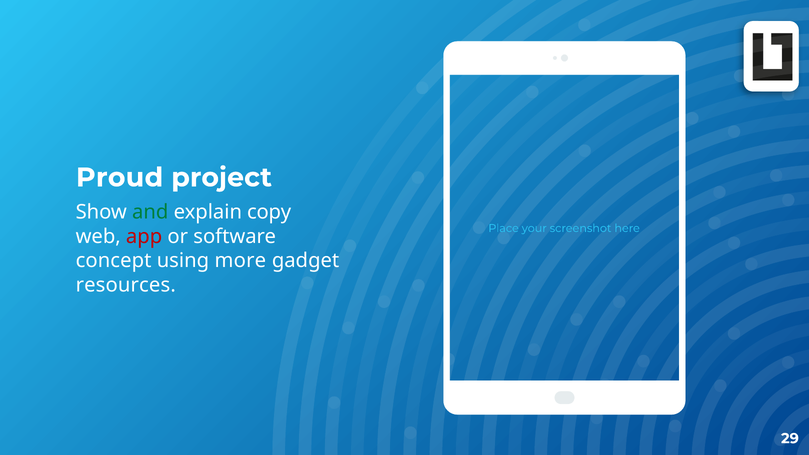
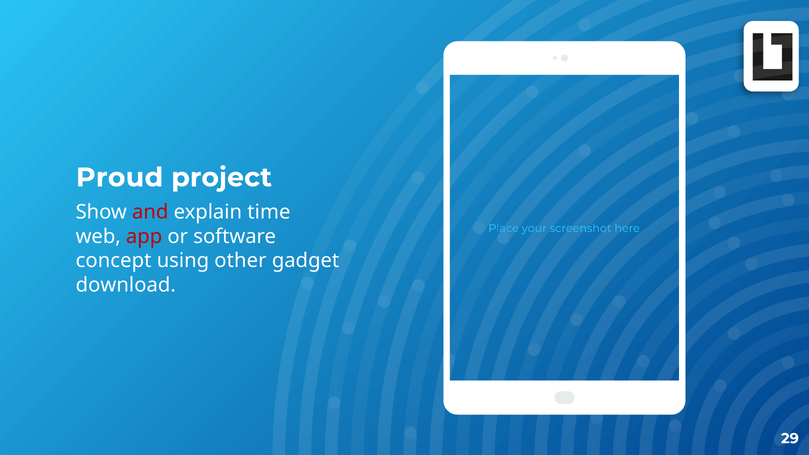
and colour: green -> red (150, 212)
copy: copy -> time (269, 212)
more: more -> other (240, 261)
resources: resources -> download (126, 285)
